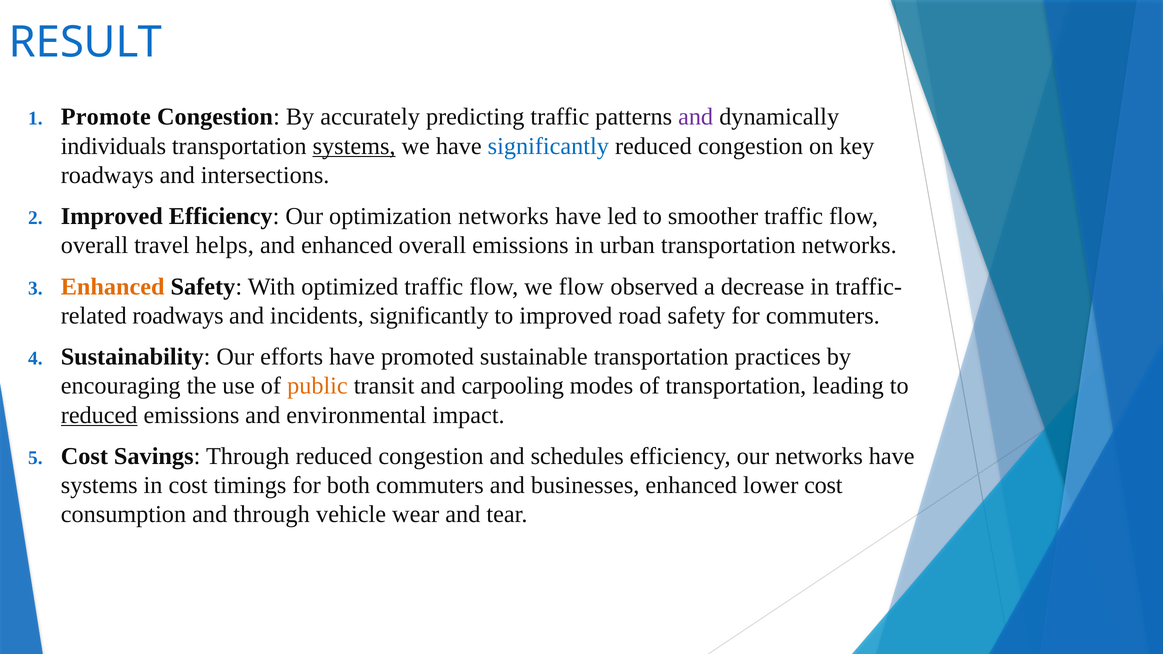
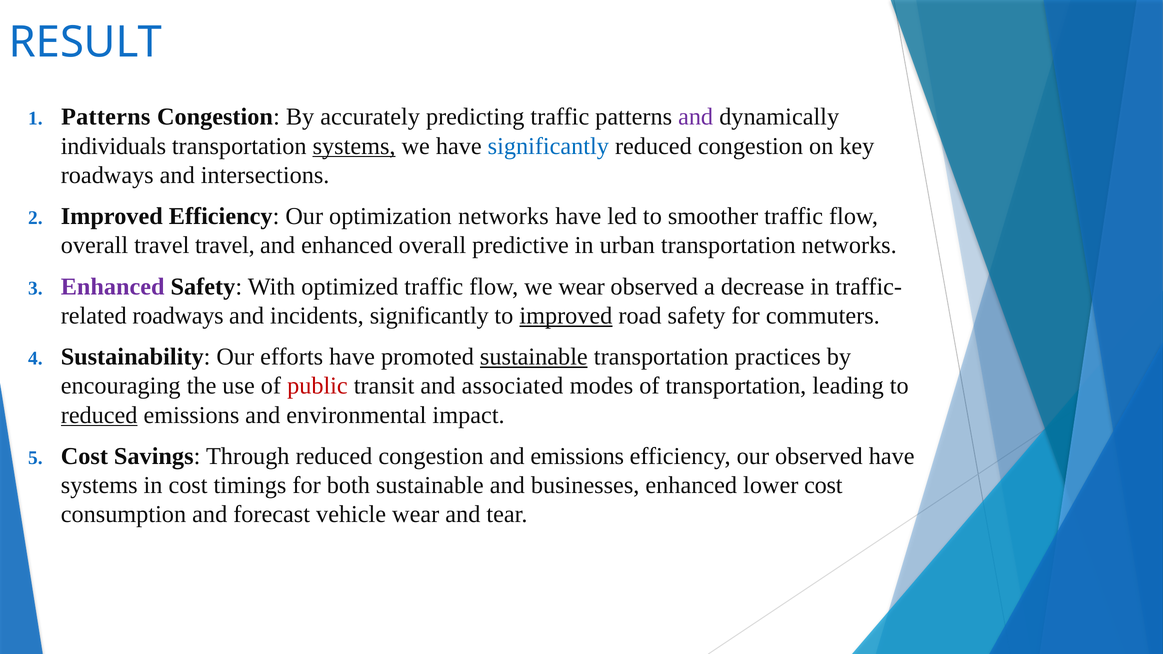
Promote: Promote -> Patterns (106, 117)
travel helps: helps -> travel (225, 245)
overall emissions: emissions -> predictive (520, 245)
Enhanced colour: orange -> purple (113, 287)
we flow: flow -> wear (582, 287)
improved underline: none -> present (566, 316)
sustainable underline: none -> present (534, 357)
public colour: orange -> red (317, 386)
carpooling: carpooling -> associated (513, 386)
and schedules: schedules -> emissions (577, 456)
our networks: networks -> observed (819, 456)
both commuters: commuters -> sustainable (430, 485)
and through: through -> forecast (272, 515)
